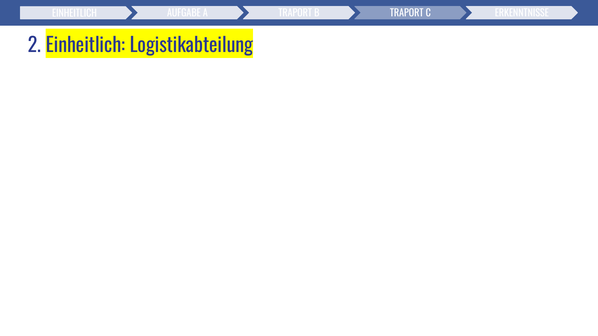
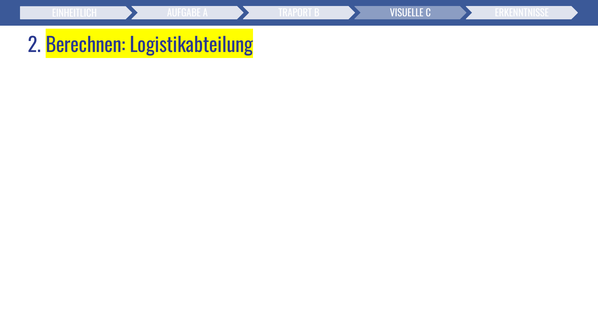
TRAPORT: TRAPORT -> VISUELLE (407, 13)
2 Einheitlich: Einheitlich -> Berechnen (85, 46)
